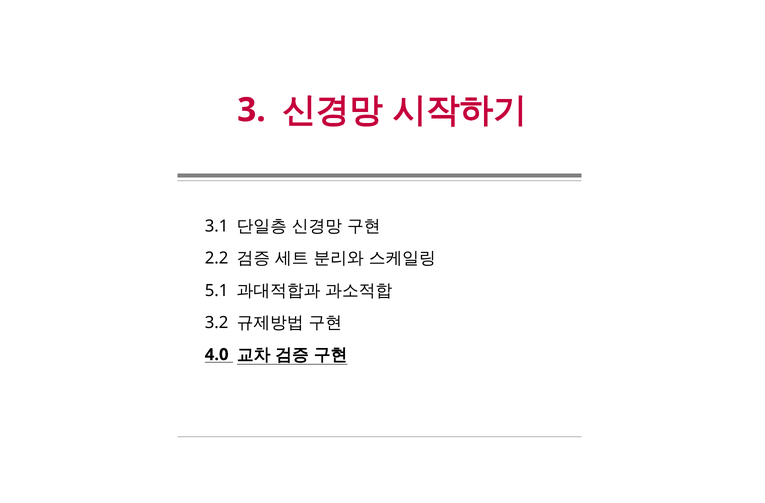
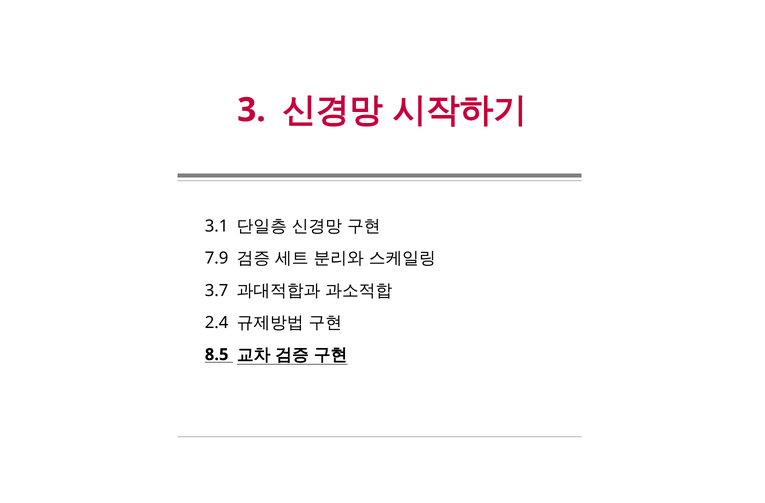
2.2: 2.2 -> 7.9 (217, 258)
5.1: 5.1 -> 3.7 (217, 290)
3.2: 3.2 -> 2.4 (217, 322)
4.0: 4.0 -> 8.5 (217, 354)
